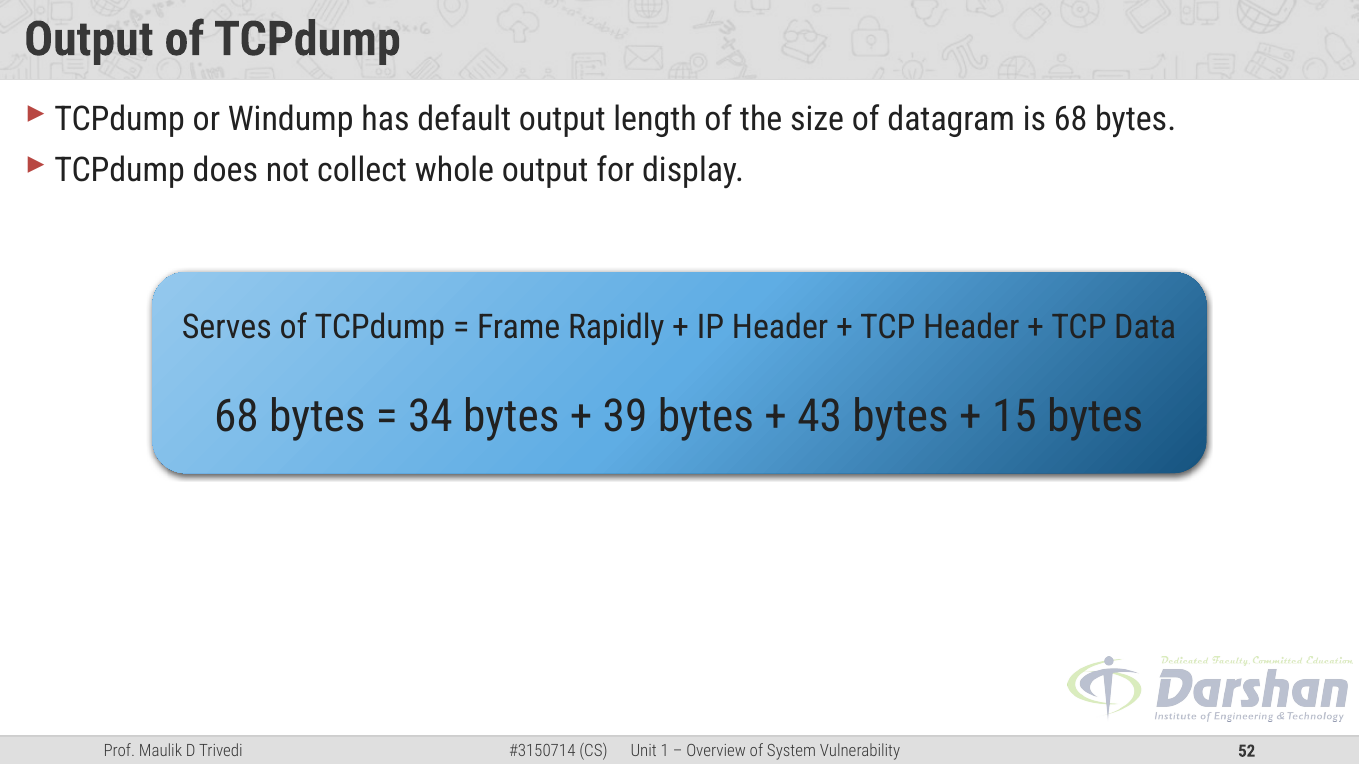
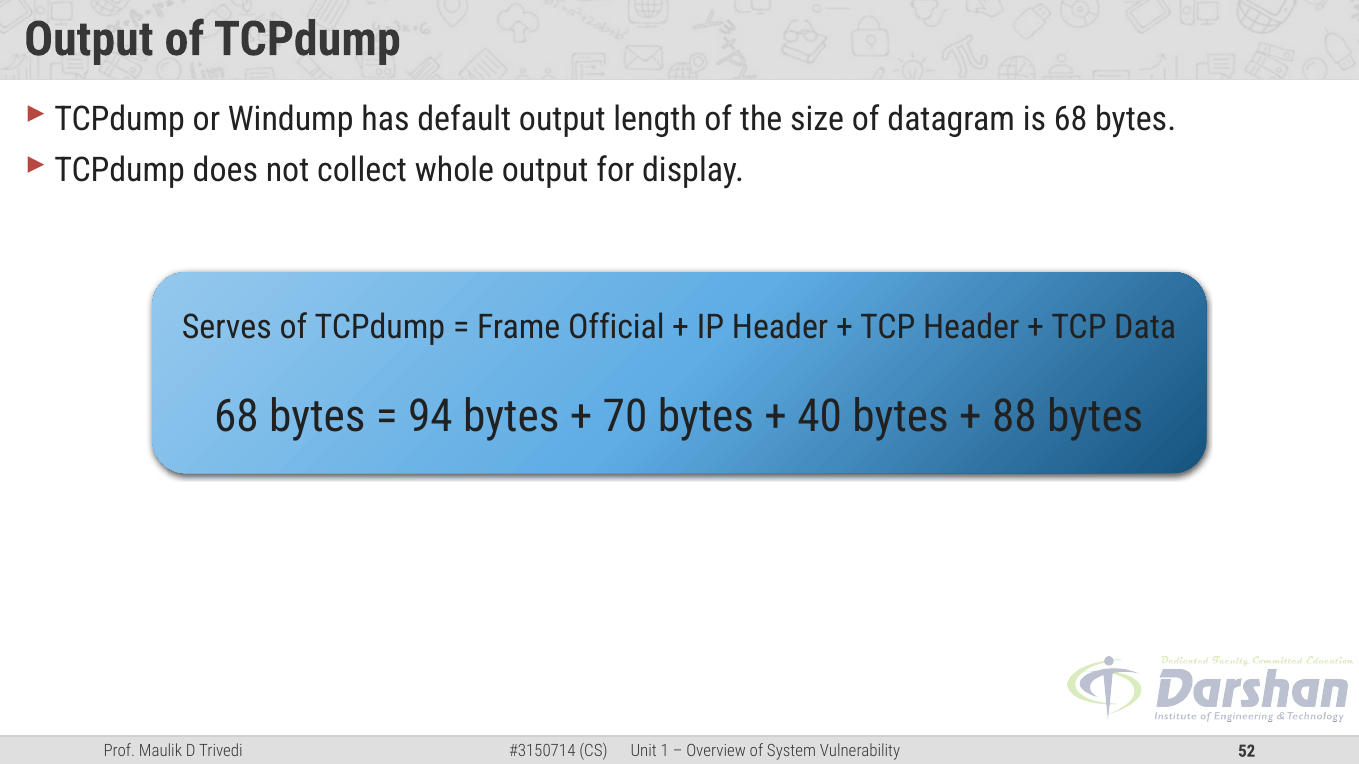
Rapidly: Rapidly -> Official (616, 328)
34: 34 -> 94 (430, 417)
39: 39 -> 70 (625, 417)
43: 43 -> 40 (820, 417)
15: 15 -> 88 (1014, 417)
